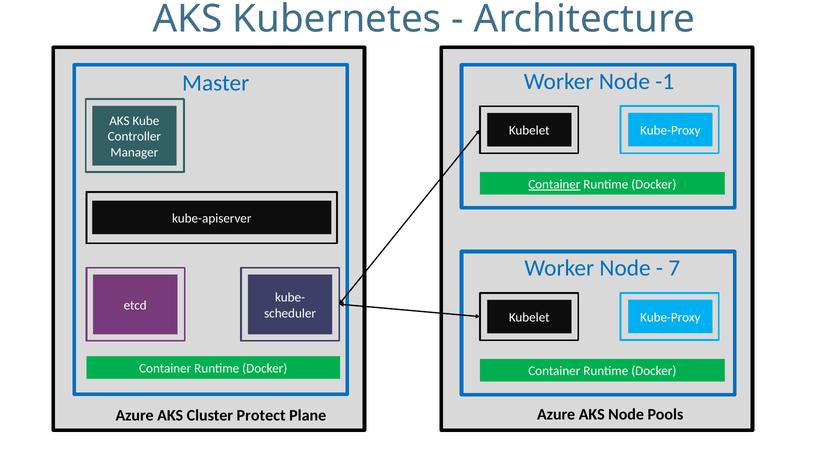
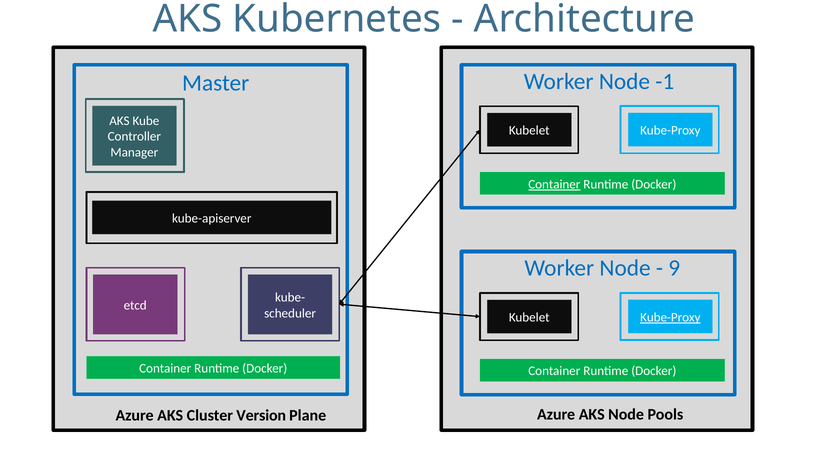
7: 7 -> 9 (674, 268)
Kube-Proxy underline: none -> present (670, 317)
Protect: Protect -> Version (261, 415)
